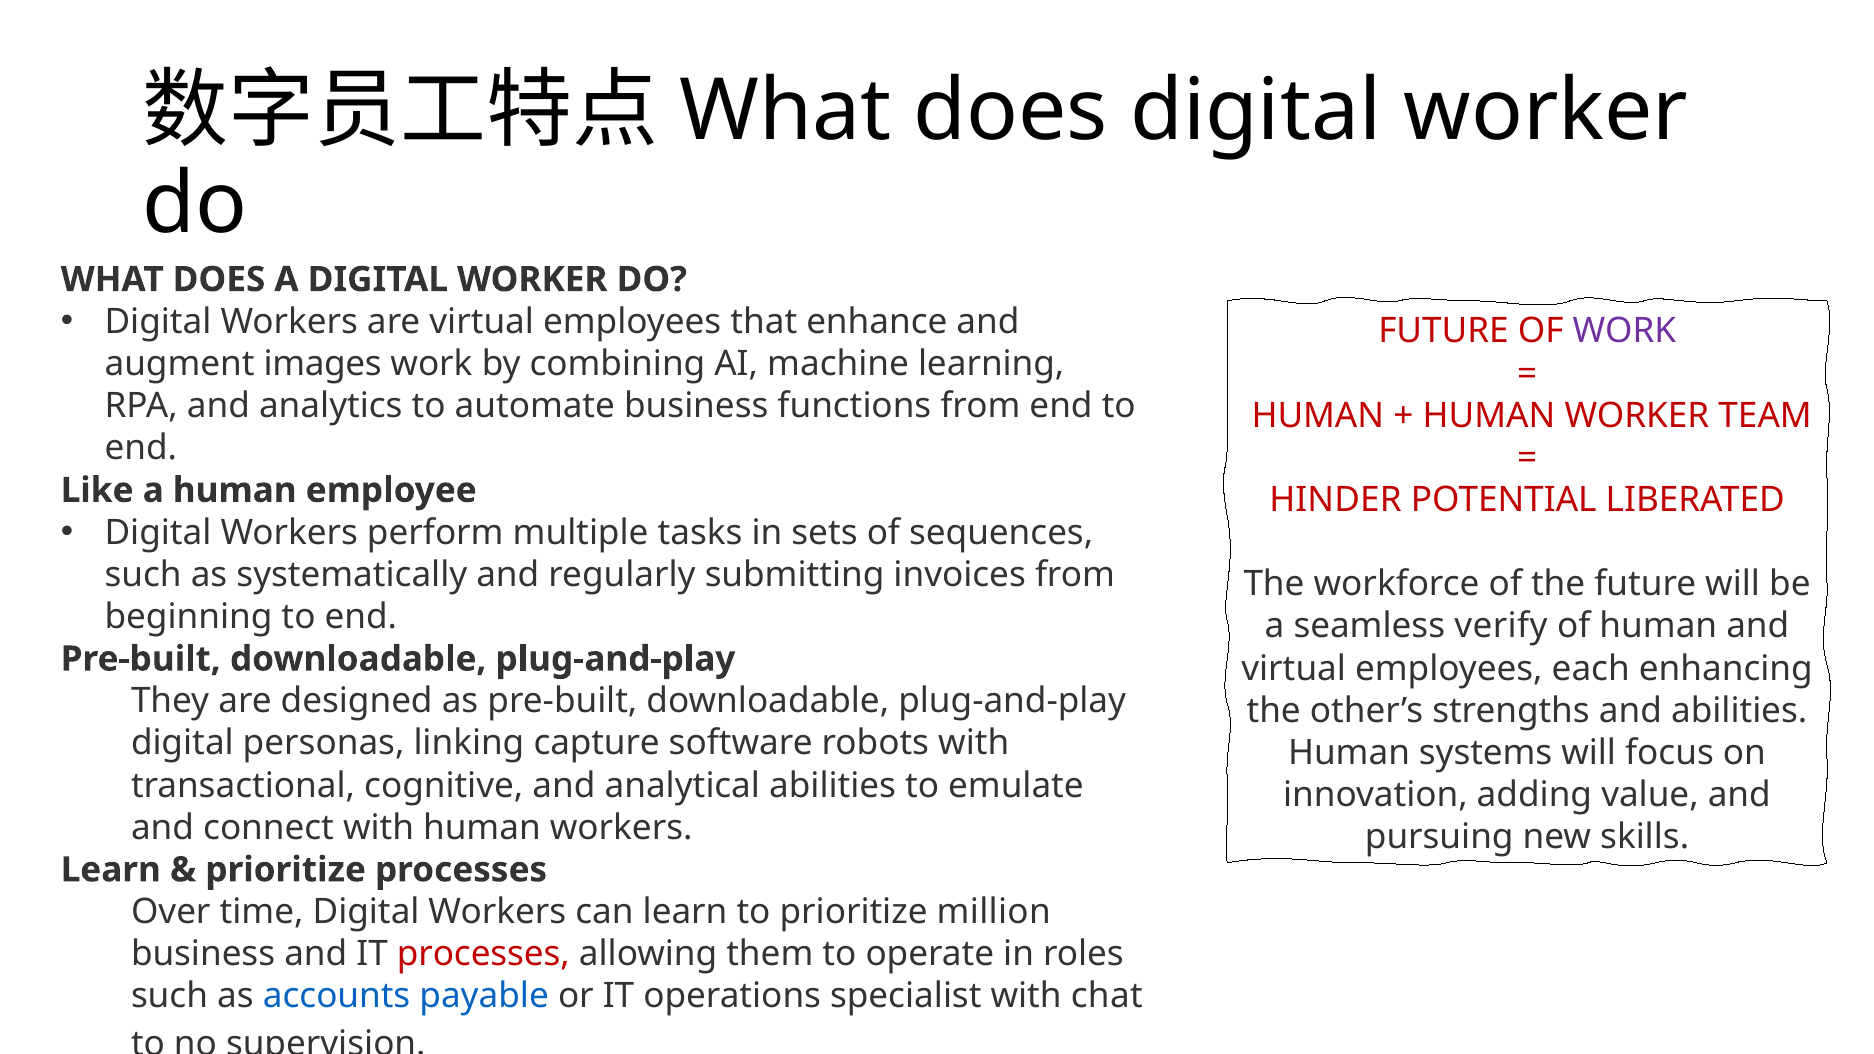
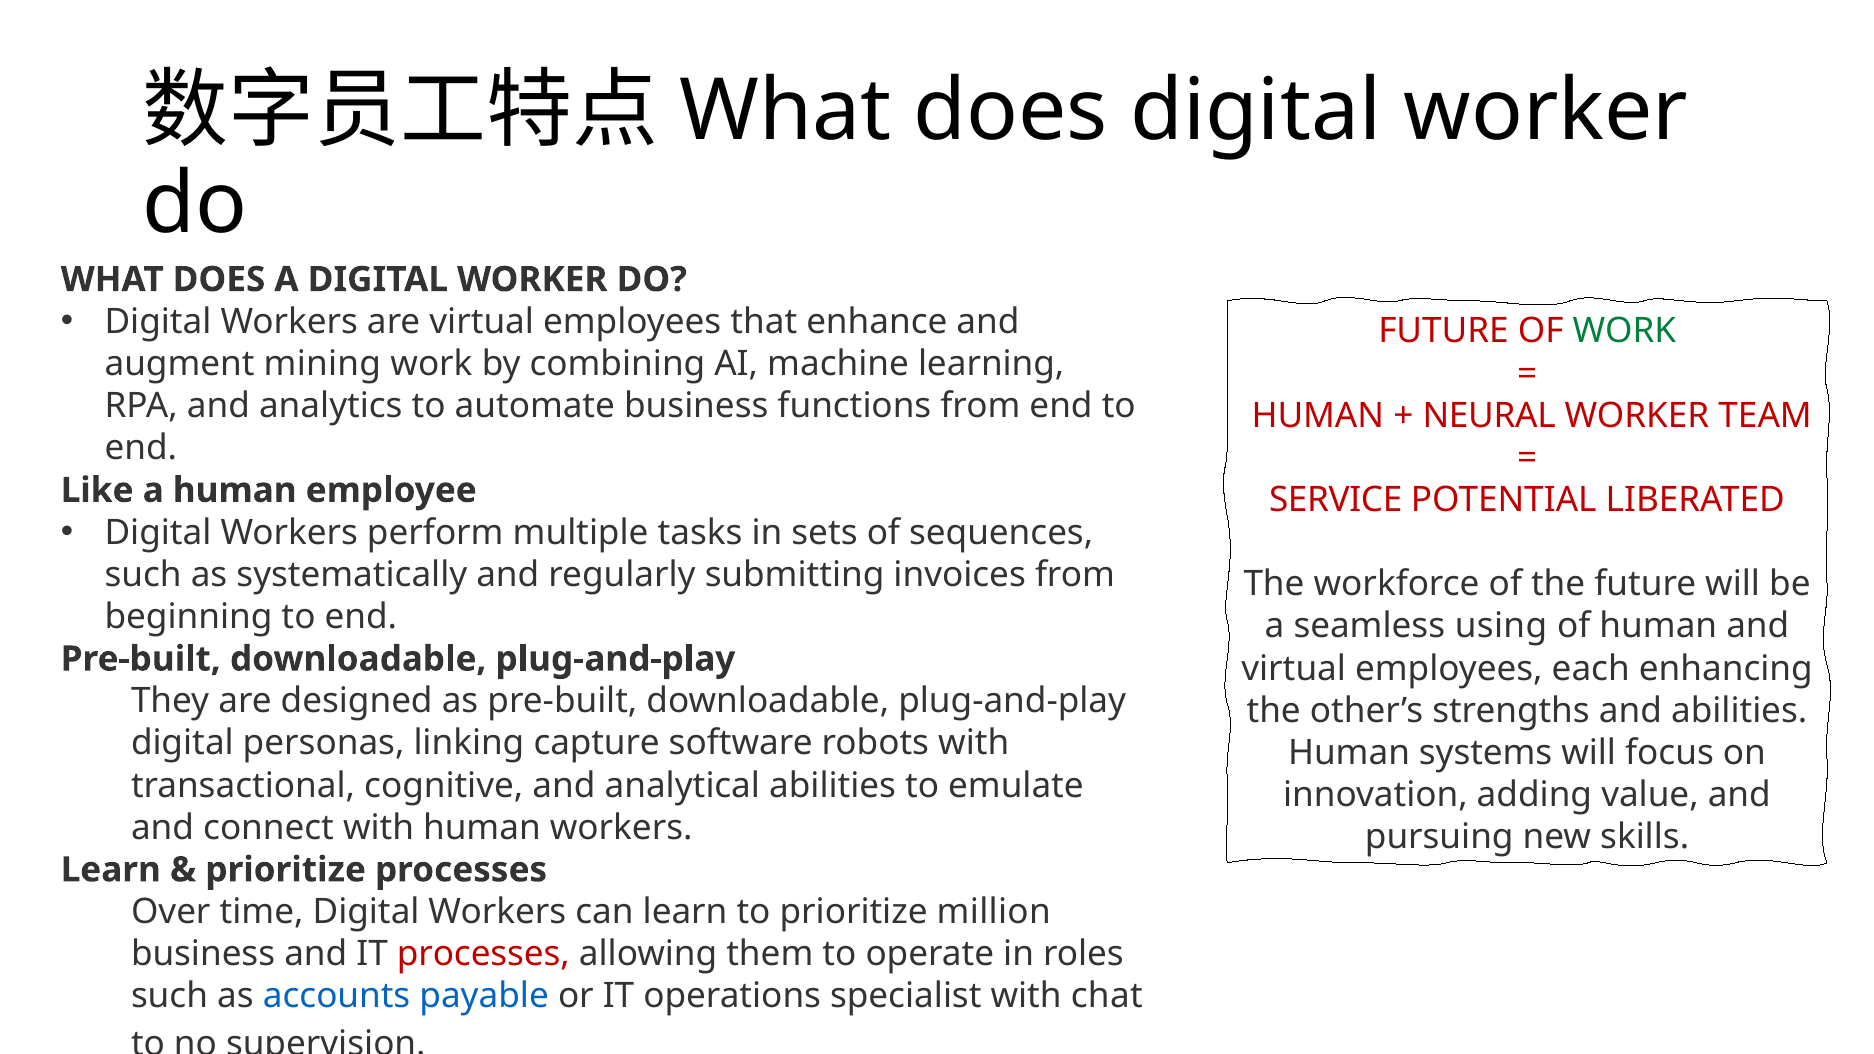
WORK colour: purple -> green (1624, 331)
images: images -> mining (322, 364)
HUMAN: HUMAN -> NEURAL (1489, 416)
HINDER: HINDER -> SERVICE (1336, 500)
verify: verify -> using (1501, 626)
